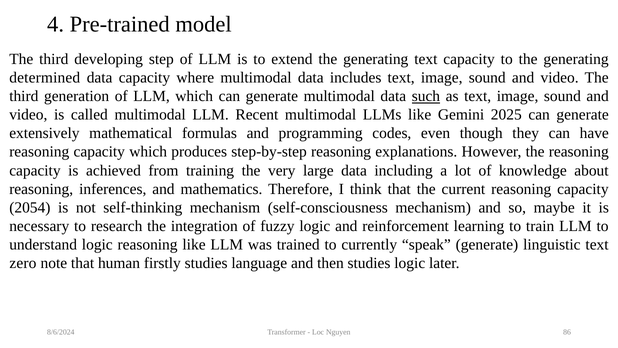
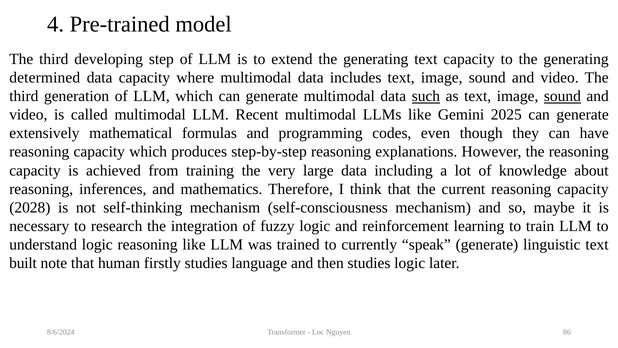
sound underline: none -> present (562, 96)
2054: 2054 -> 2028 (30, 207)
zero: zero -> built (23, 263)
